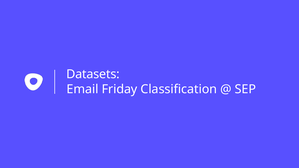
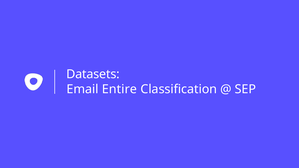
Friday: Friday -> Entire (119, 89)
